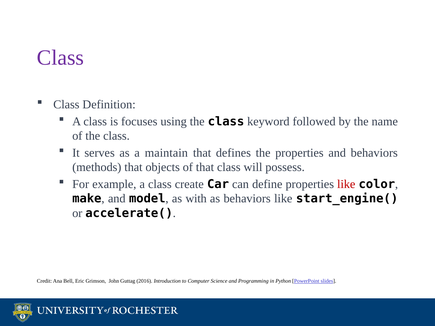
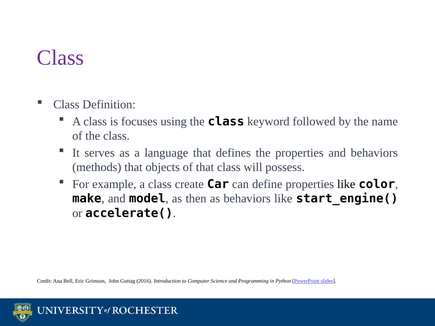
maintain: maintain -> language (166, 153)
like colour: red -> black (346, 184)
with: with -> then (196, 199)
